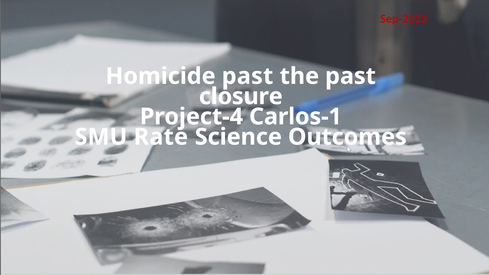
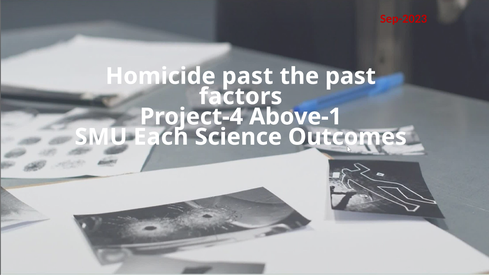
closure: closure -> factors (241, 96)
Carlos-1: Carlos-1 -> Above-1 (295, 117)
Rate: Rate -> Each (161, 137)
